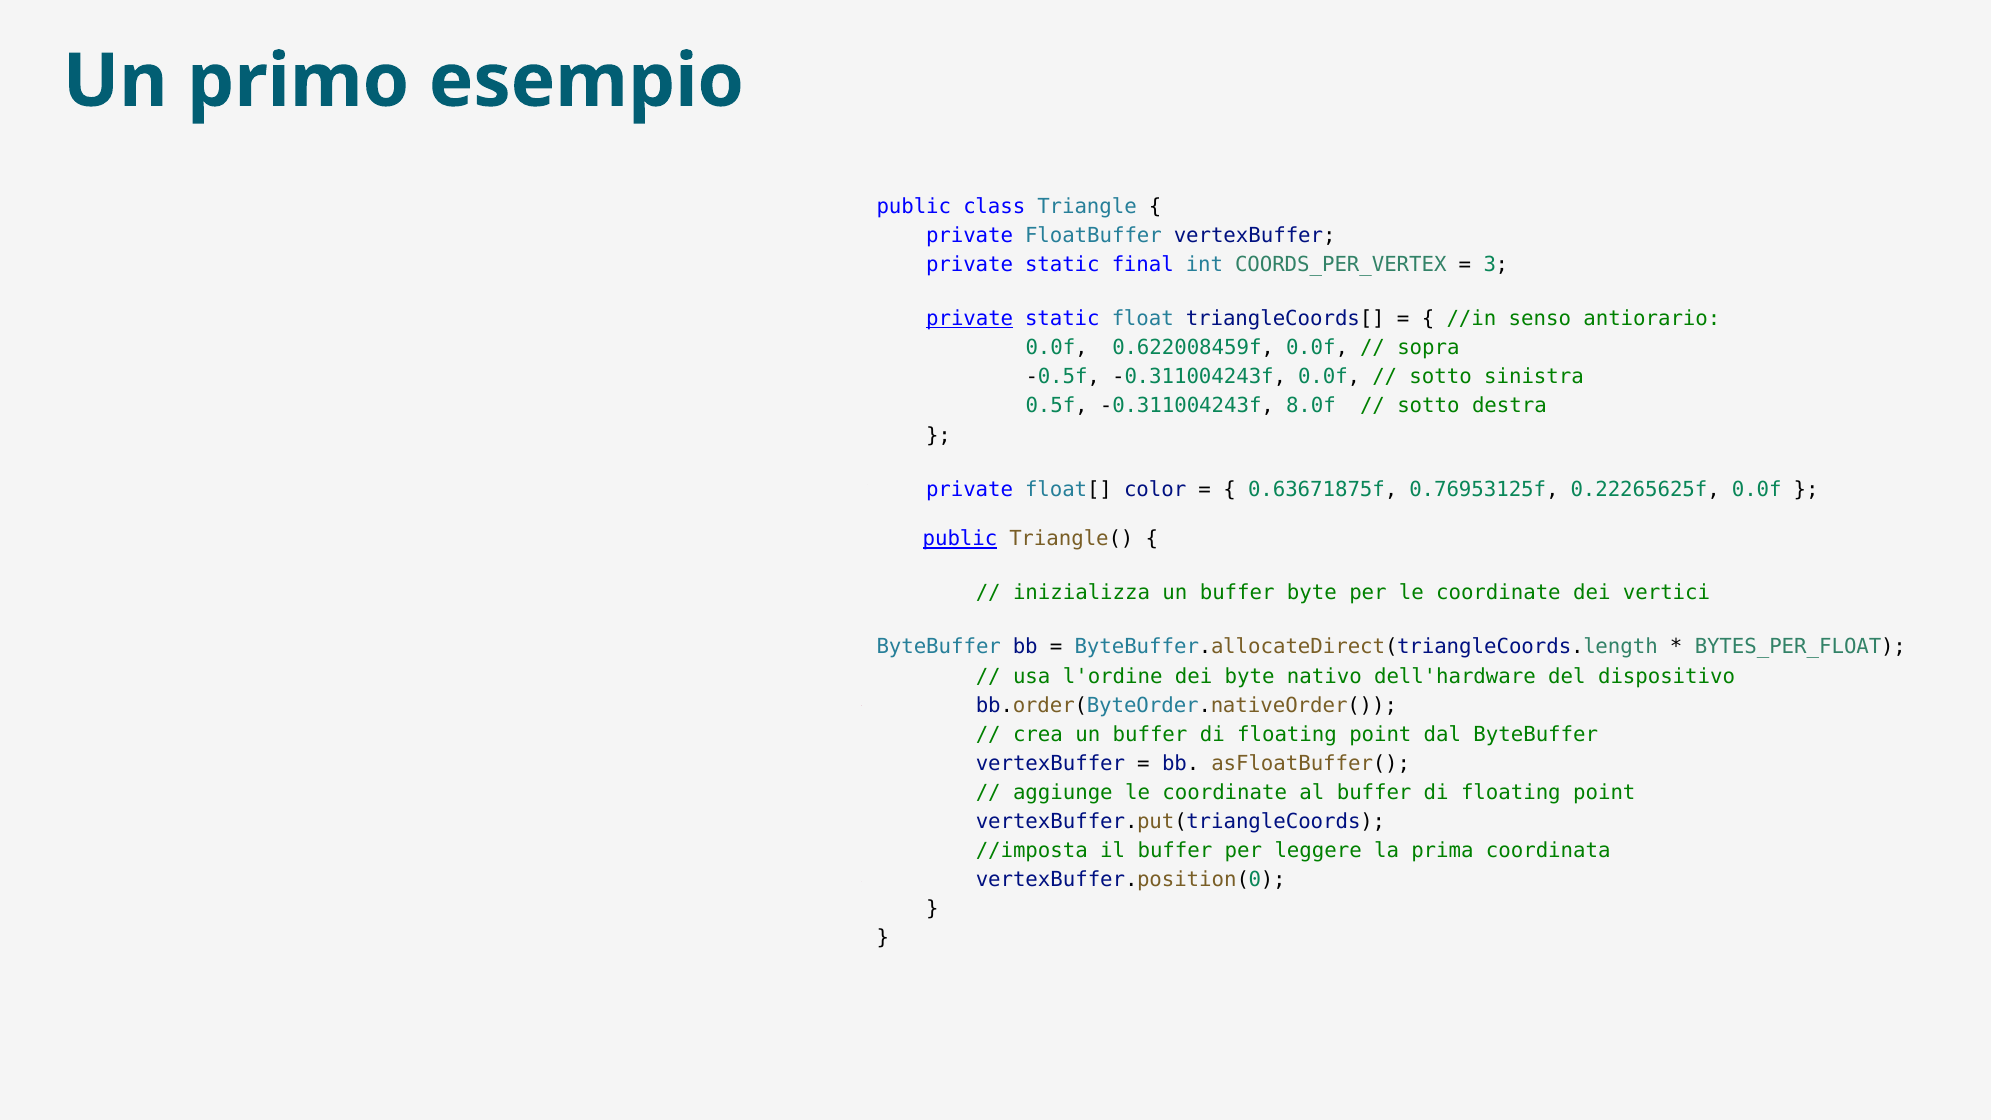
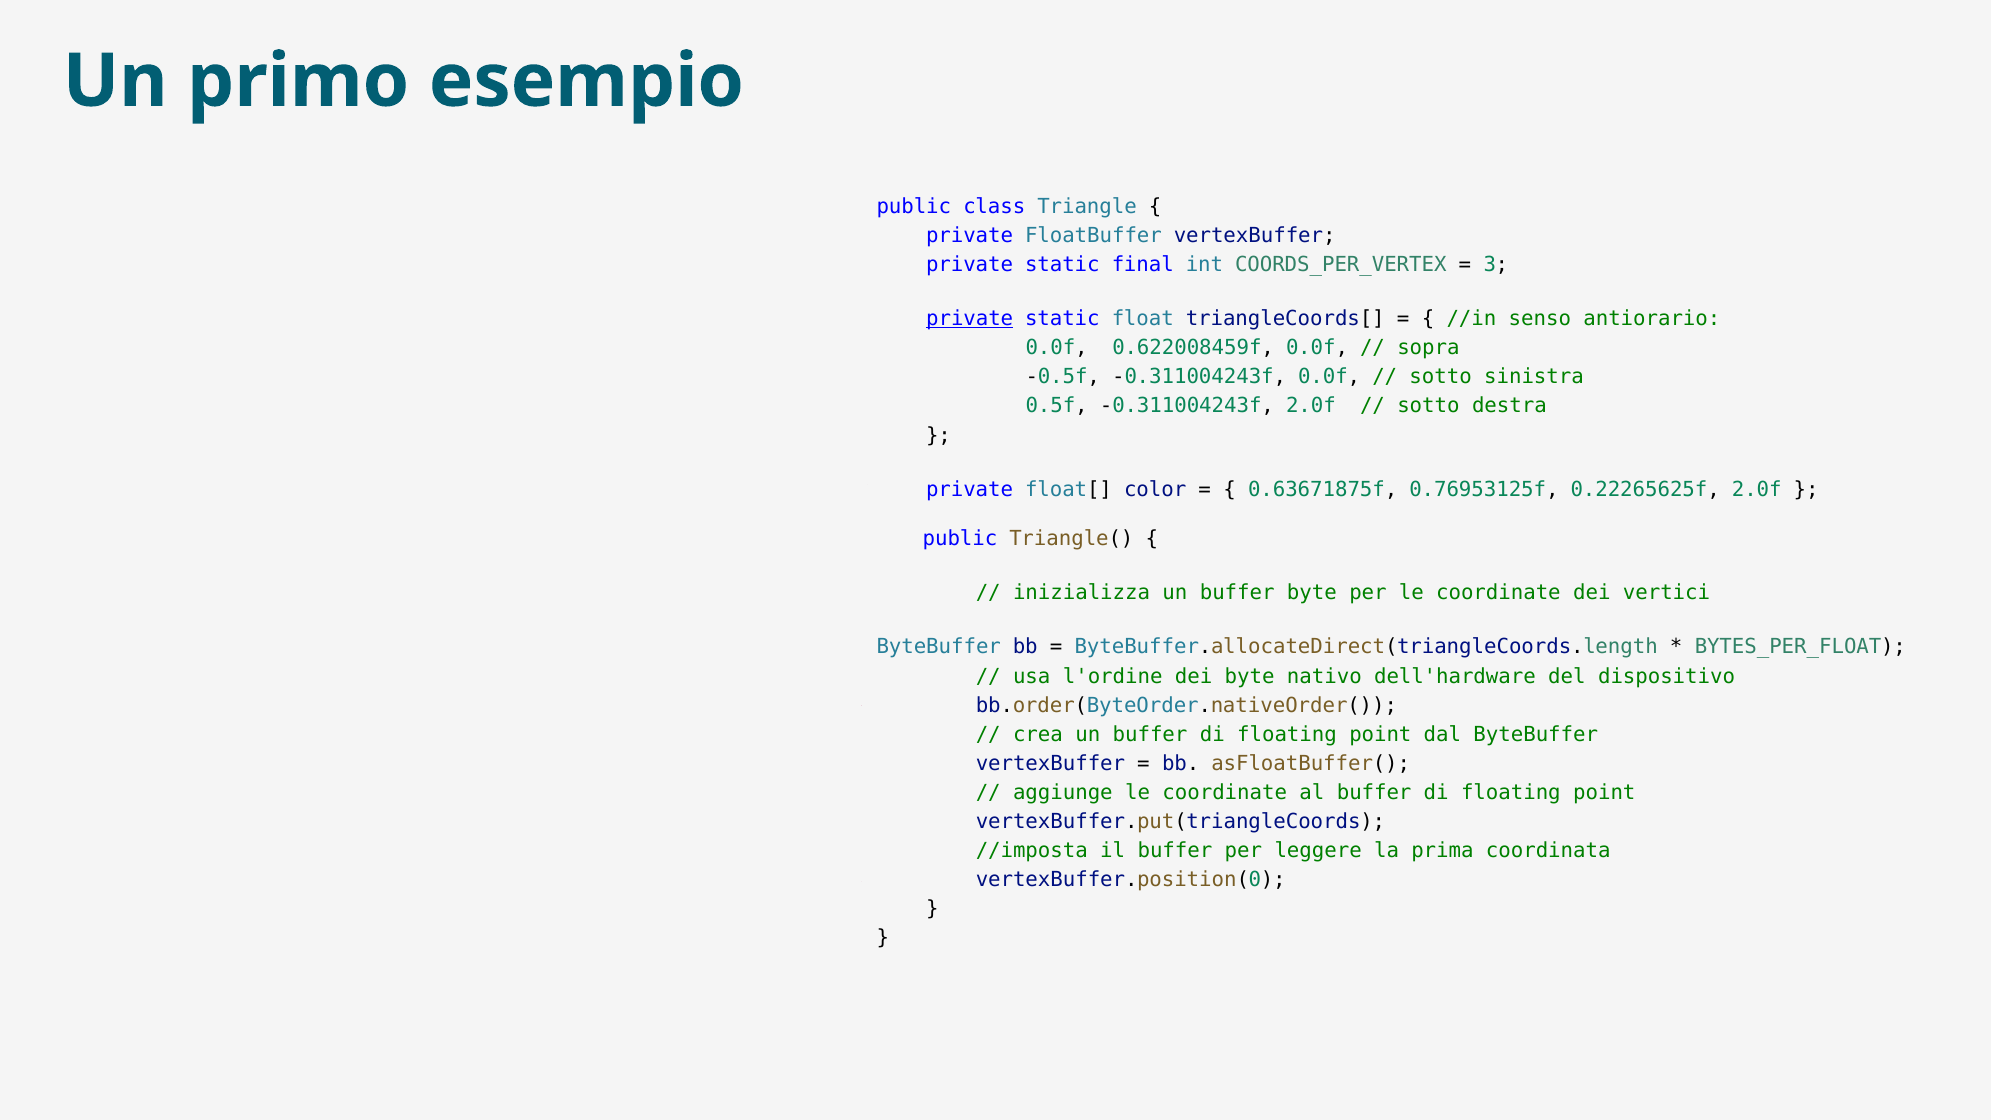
-0.311004243f 8.0f: 8.0f -> 2.0f (1311, 406)
0.22265625f 0.0f: 0.0f -> 2.0f (1757, 489)
public underline: present -> none (960, 539)
